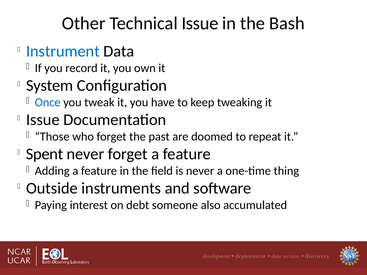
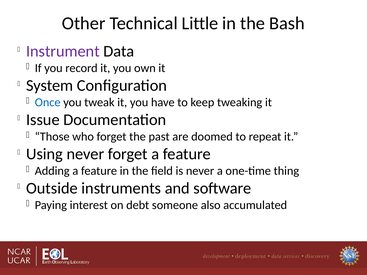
Technical Issue: Issue -> Little (200, 23)
Instrument colour: blue -> purple (63, 51)
Spent: Spent -> Using (44, 154)
